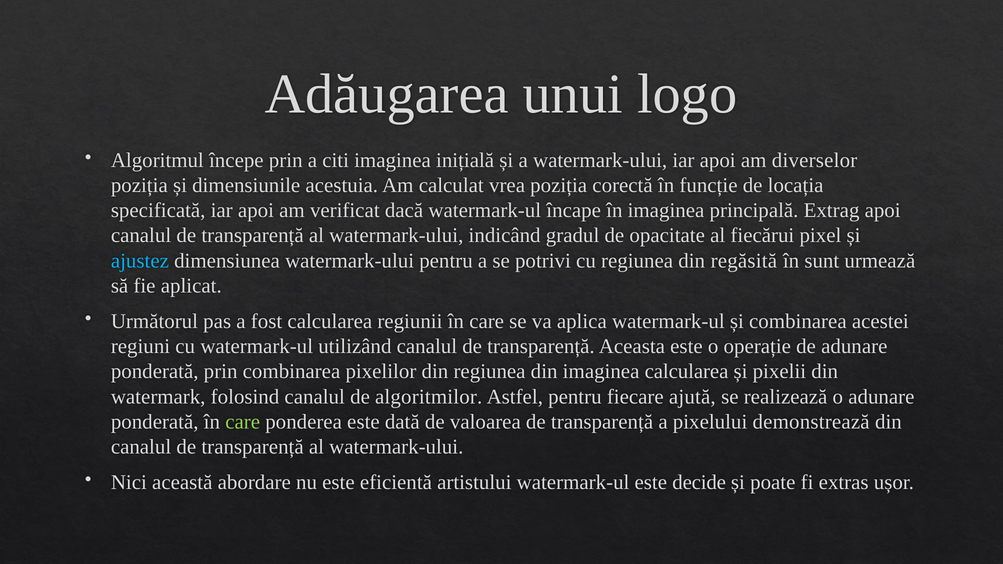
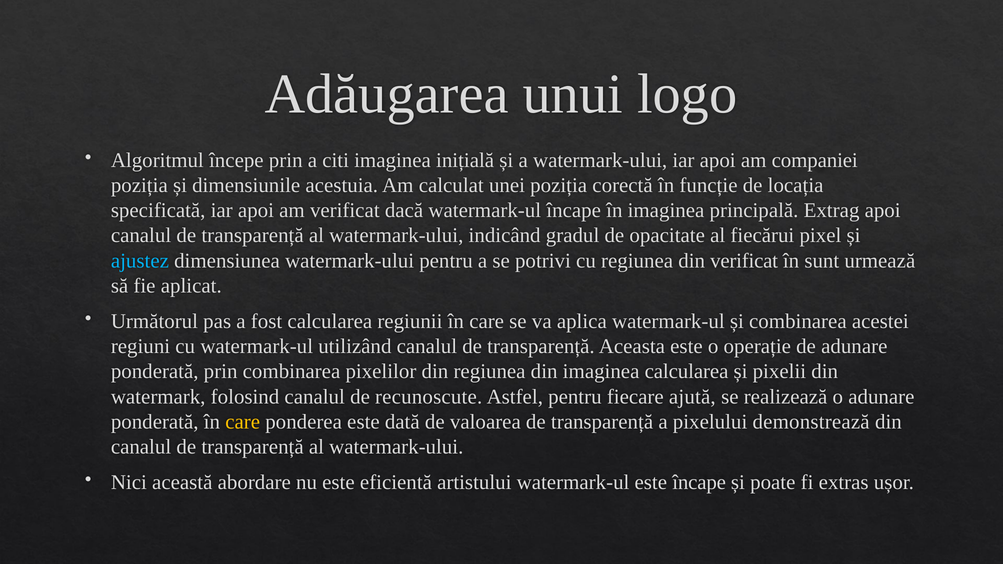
diverselor: diverselor -> companiei (815, 160)
vrea: vrea -> unei (507, 185)
din regăsită: regăsită -> verificat (744, 261)
algoritmilor: algoritmilor -> recunoscute (429, 397)
care colour: light green -> yellow (243, 422)
este decide: decide -> încape (699, 483)
